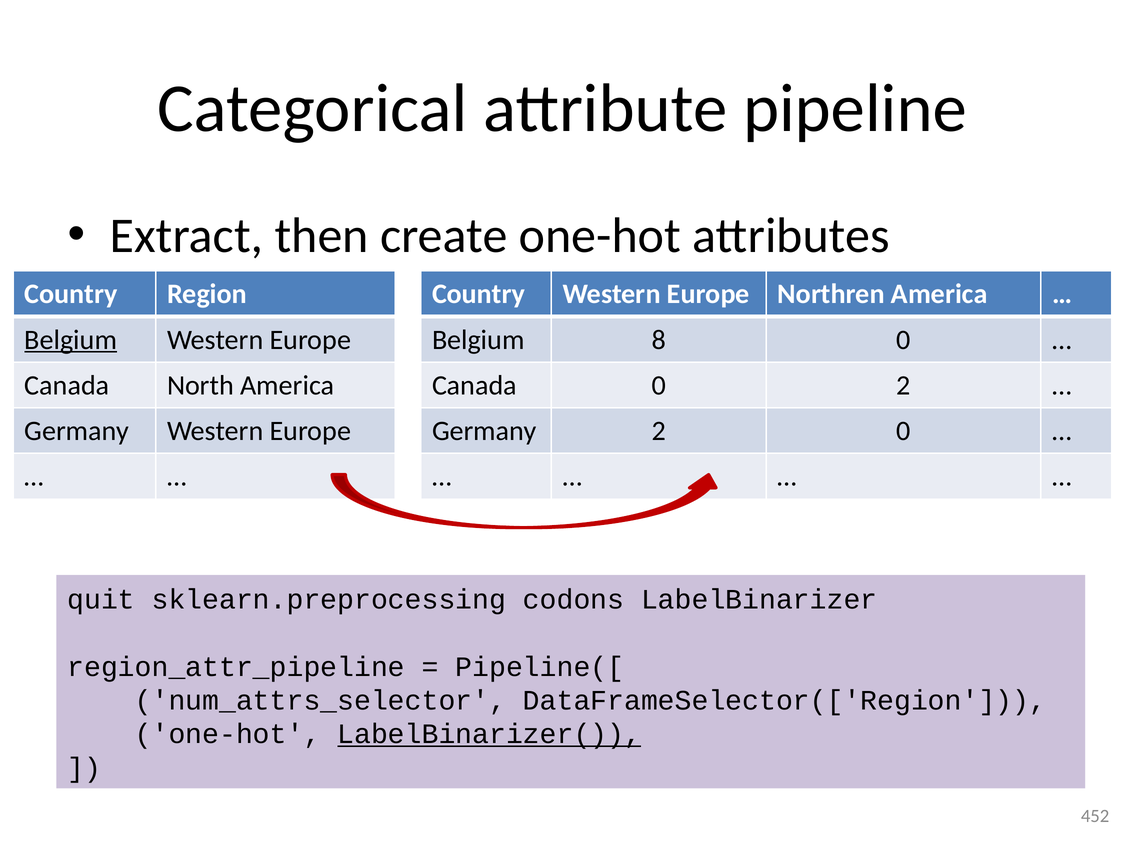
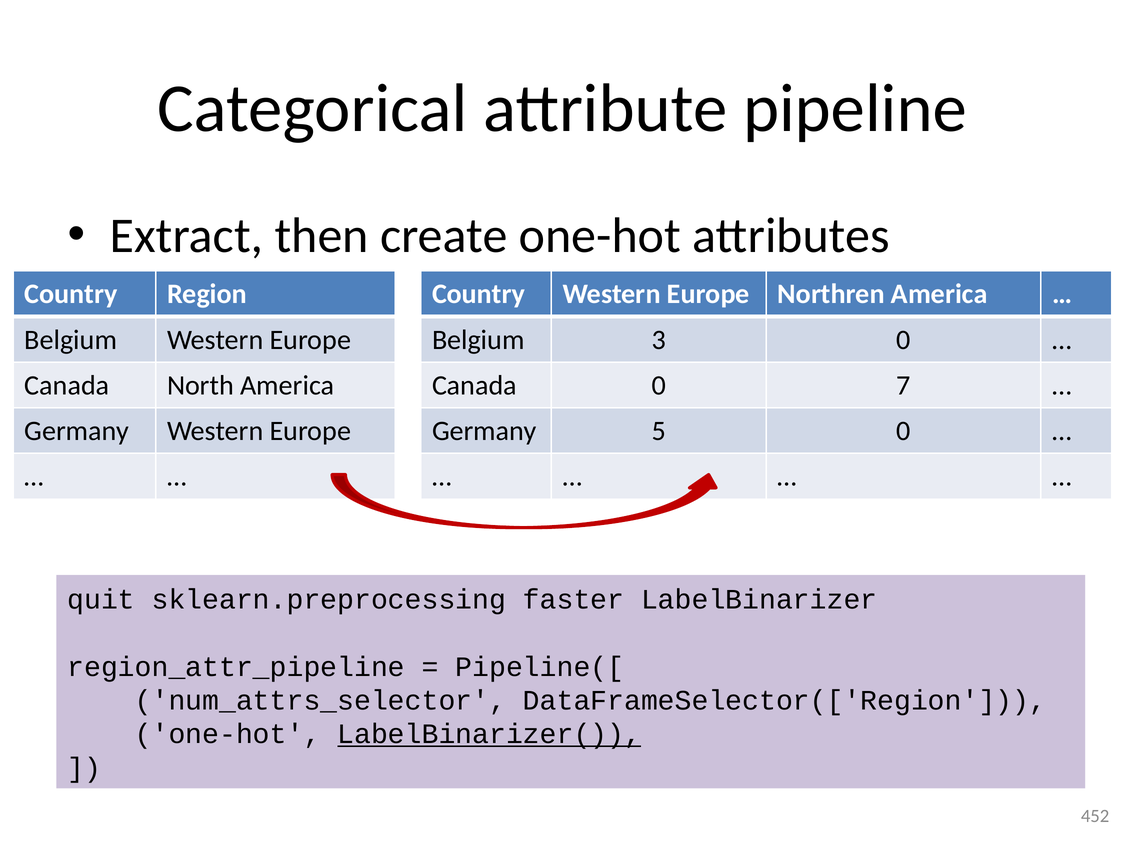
Belgium underline: present -> none (71, 340)
8: 8 -> 3 (659, 340)
0 2: 2 -> 7 (904, 386)
Germany 2: 2 -> 5 (659, 431)
codons: codons -> faster (574, 600)
